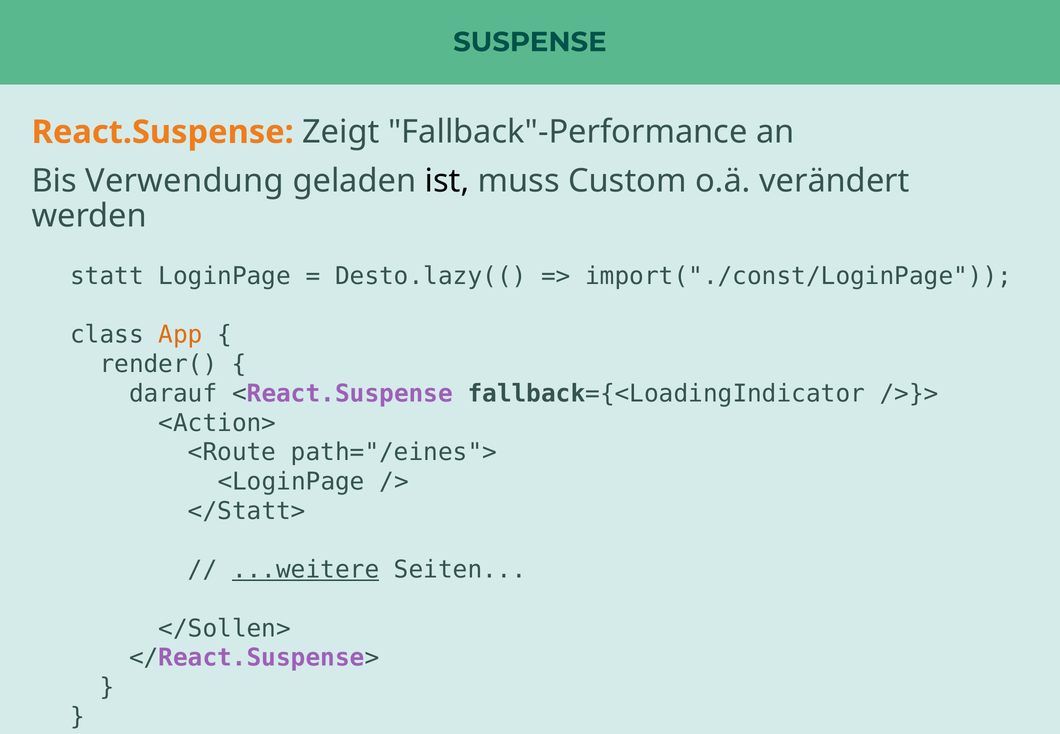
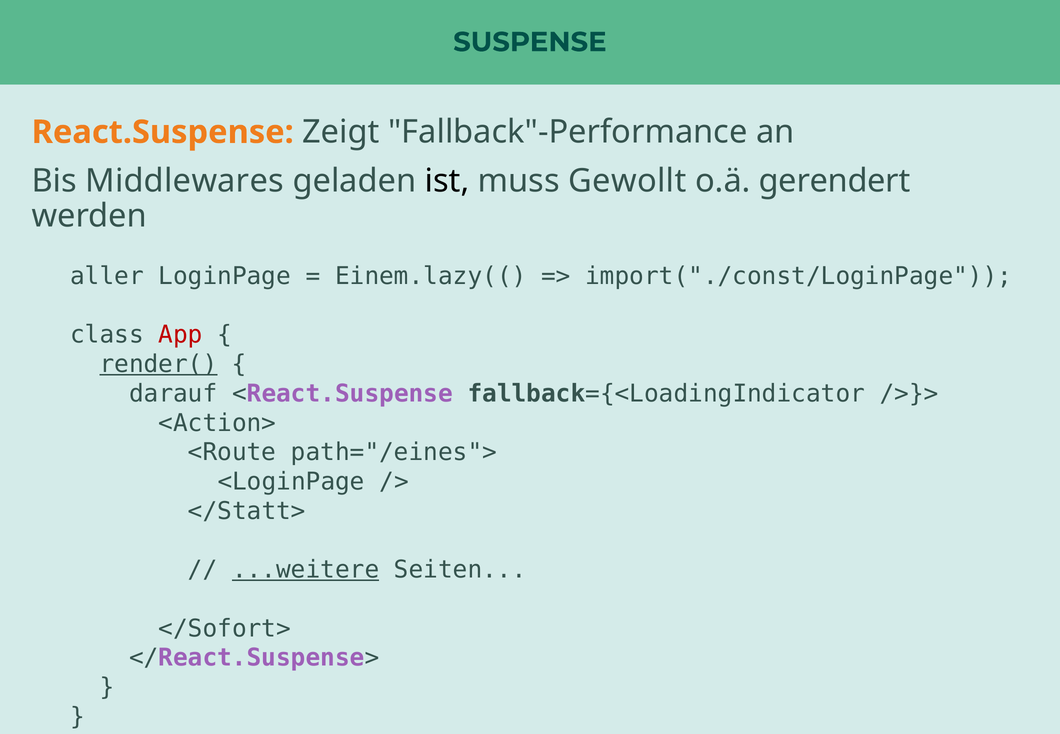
Verwendung: Verwendung -> Middlewares (185, 181)
Custom: Custom -> Gewollt (627, 181)
verändert: verändert -> gerendert (835, 181)
statt: statt -> aller (107, 276)
Desto.lazy((: Desto.lazy(( -> Einem.lazy(( (431, 276)
App colour: orange -> red (181, 335)
render( underline: none -> present (158, 364)
</Sollen>: </Sollen> -> </Sofort> (225, 628)
